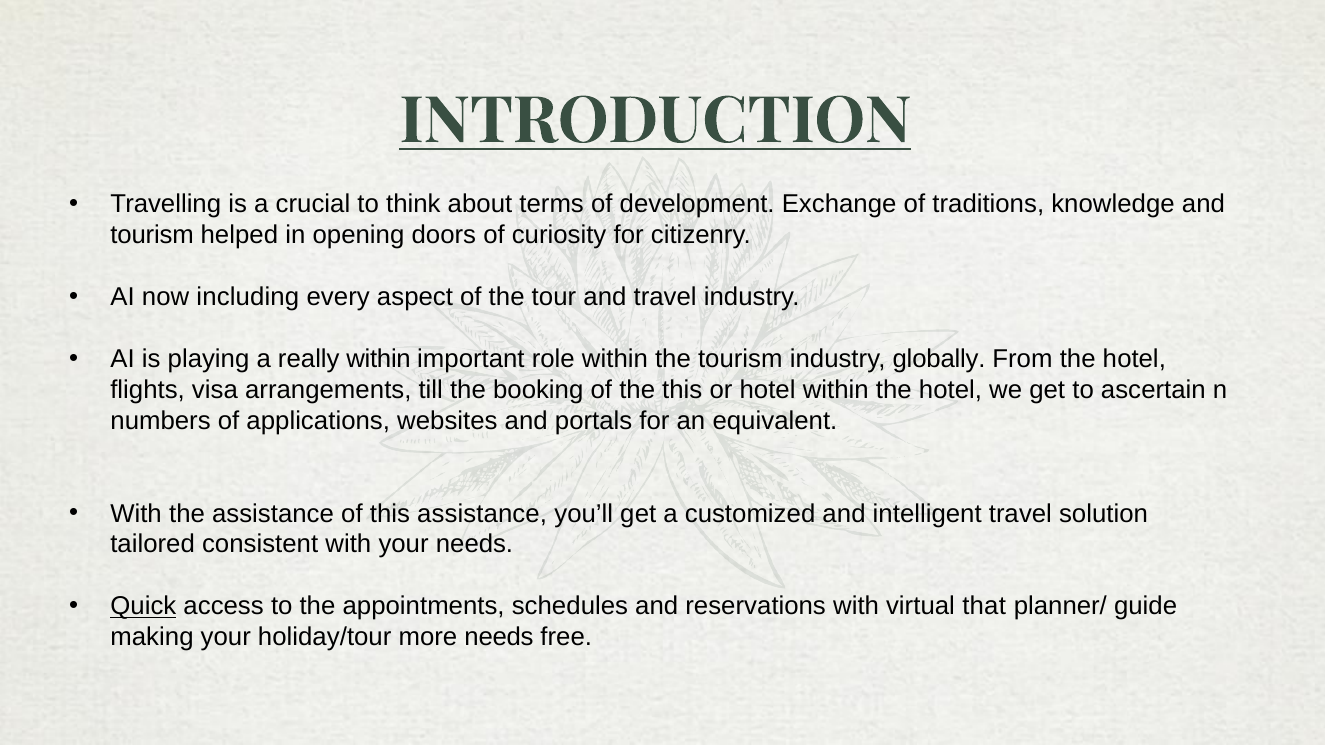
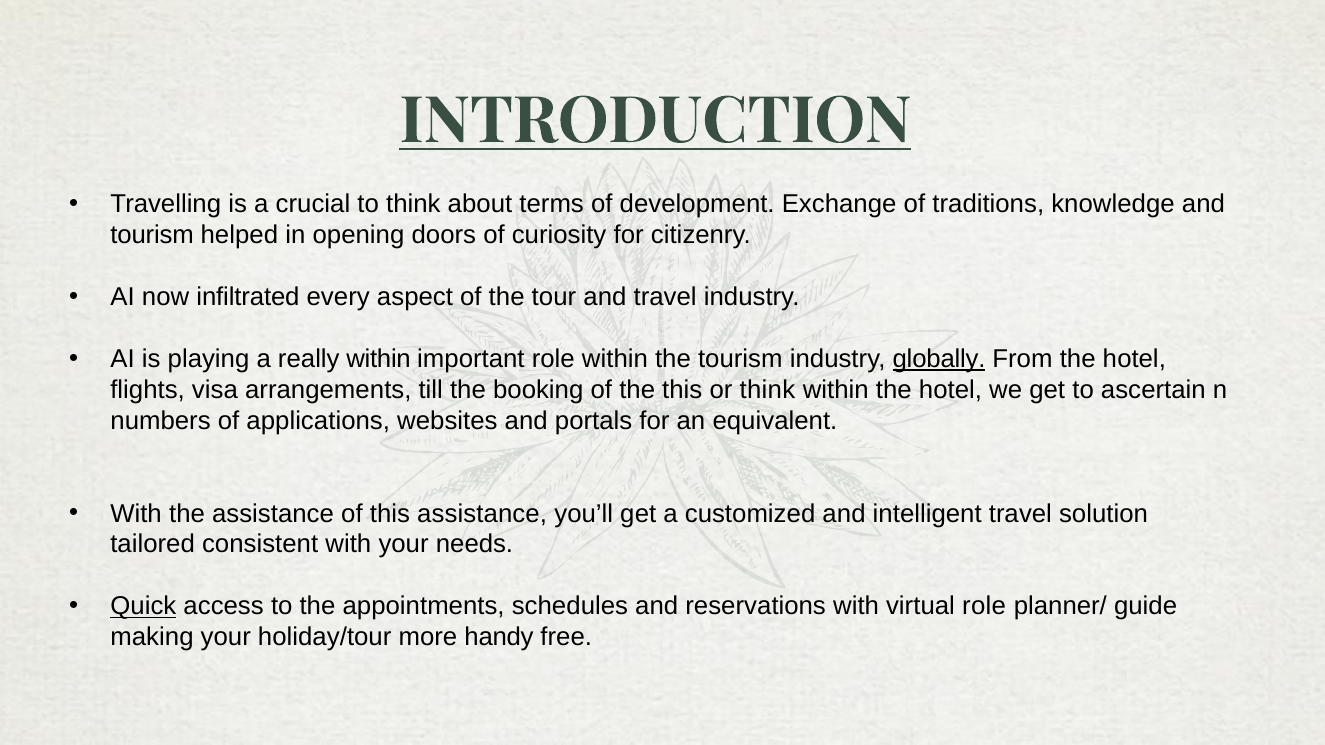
including: including -> infiltrated (248, 297)
globally underline: none -> present (939, 359)
or hotel: hotel -> think (767, 390)
virtual that: that -> role (984, 607)
more needs: needs -> handy (499, 638)
